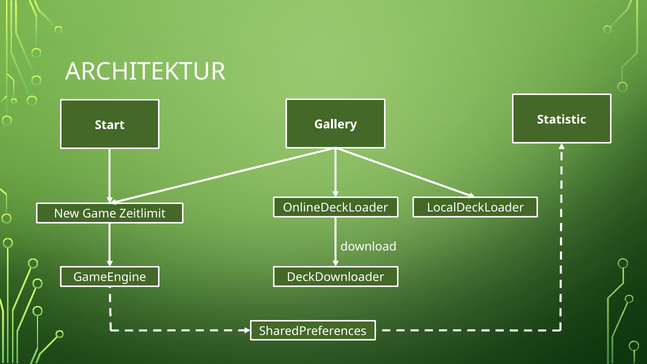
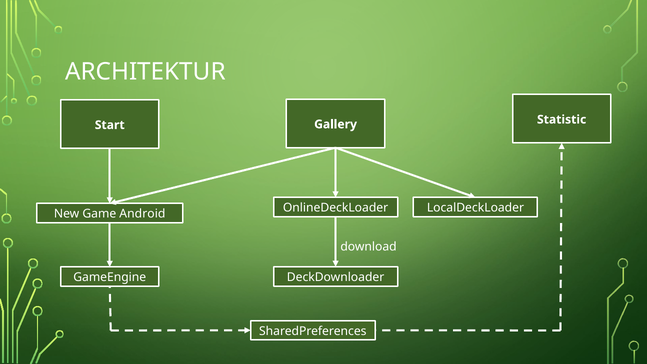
Zeitlimit: Zeitlimit -> Android (142, 214)
